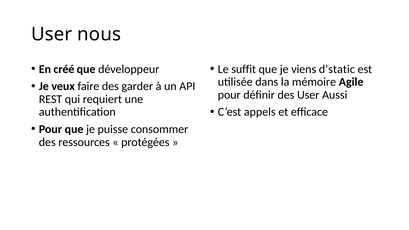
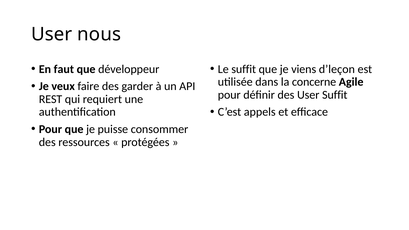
créé: créé -> faut (64, 69)
d’static: d’static -> d’leçon (337, 69)
mémoire: mémoire -> concerne (314, 82)
User Aussi: Aussi -> Suffit (335, 95)
